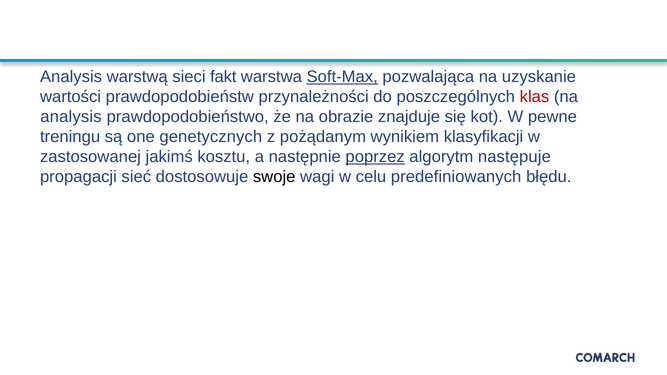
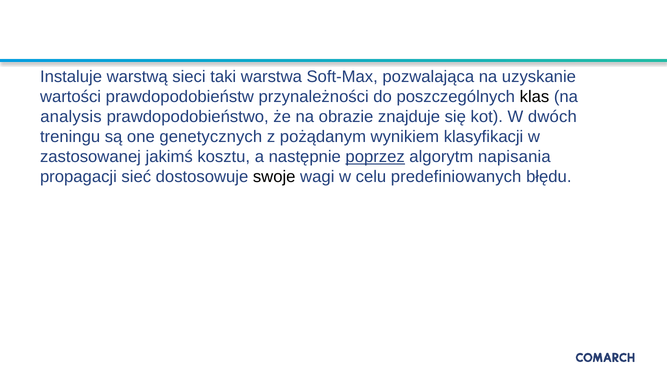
Analysis: Analysis -> Instaluje (71, 77)
fakt: fakt -> taki (223, 77)
Soft-Max underline: present -> none (342, 77)
klas colour: red -> black (534, 97)
pewne: pewne -> dwóch (552, 117)
następuje: następuje -> napisania (514, 157)
